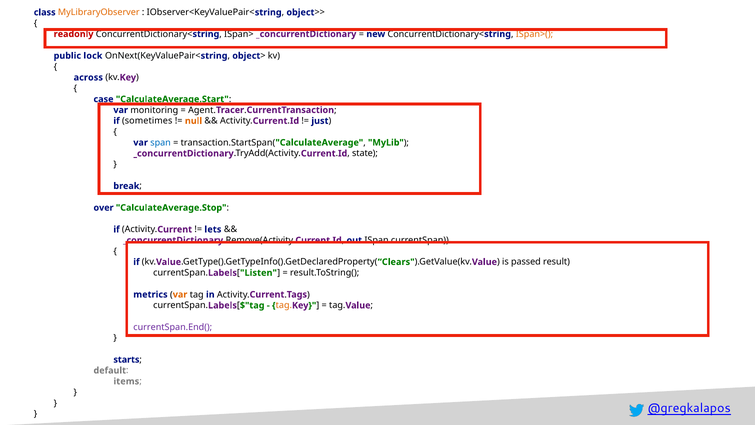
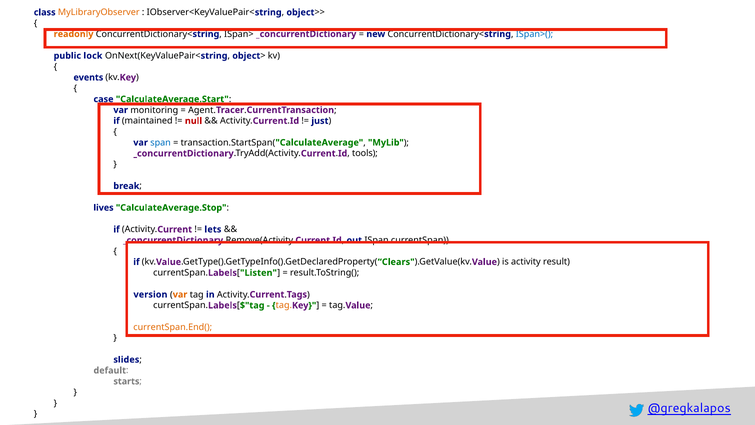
readonly colour: red -> orange (74, 34)
ISpan>( colour: orange -> blue (534, 34)
across: across -> events (88, 77)
sometimes: sometimes -> maintained (147, 121)
null colour: orange -> red (194, 121)
state: state -> tools (365, 153)
over: over -> lives (104, 208)
is passed: passed -> activity (526, 262)
metrics: metrics -> version (150, 294)
currentSpan.End( colour: purple -> orange (173, 327)
starts: starts -> slides (126, 359)
items: items -> starts (126, 381)
